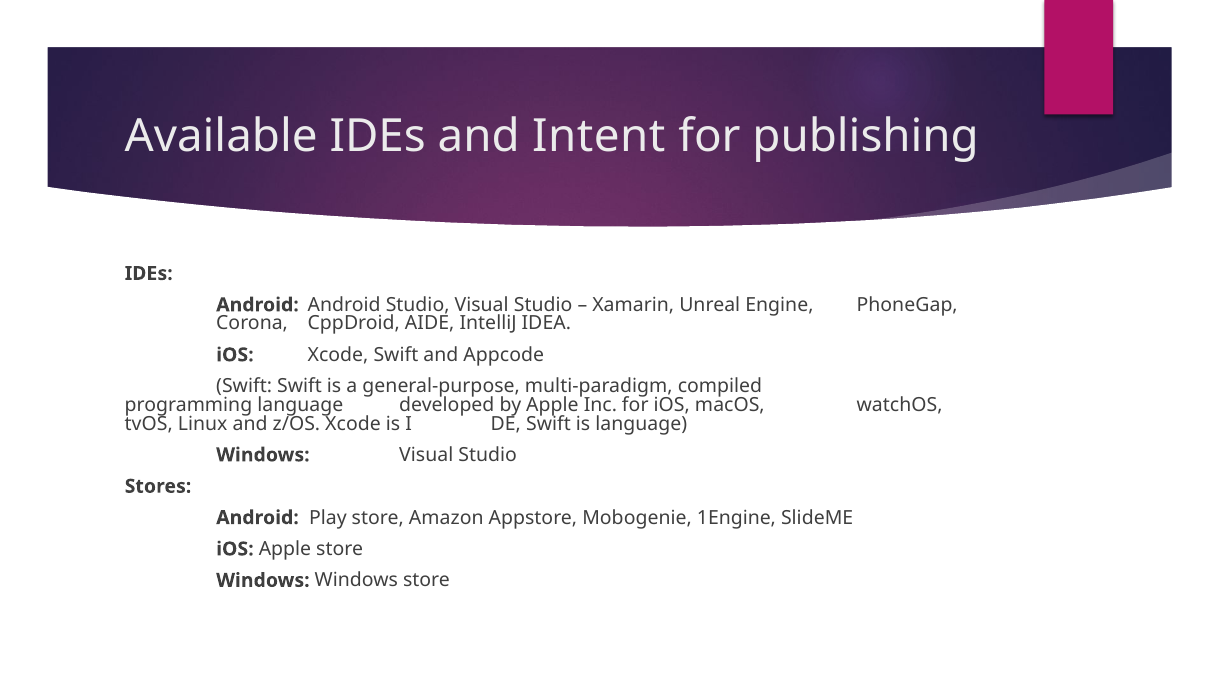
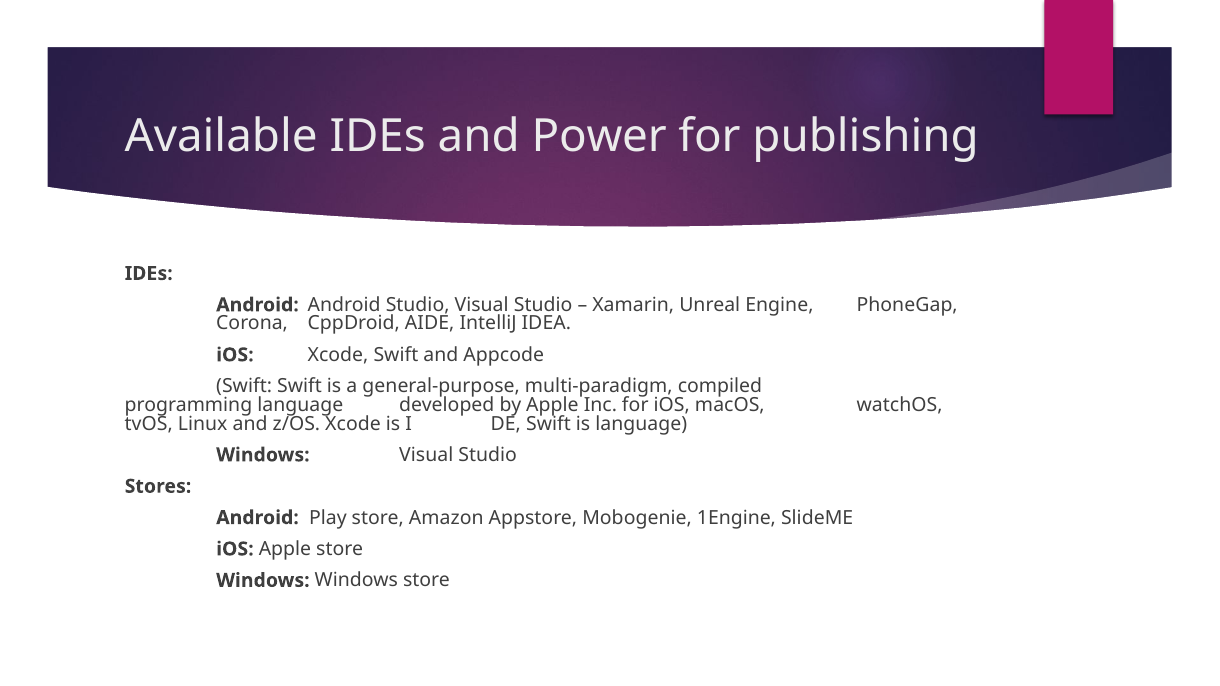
Intent: Intent -> Power (599, 136)
